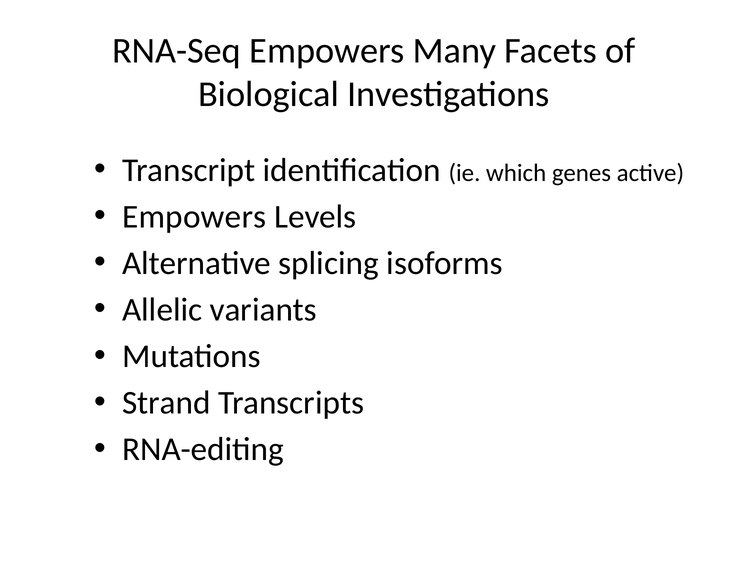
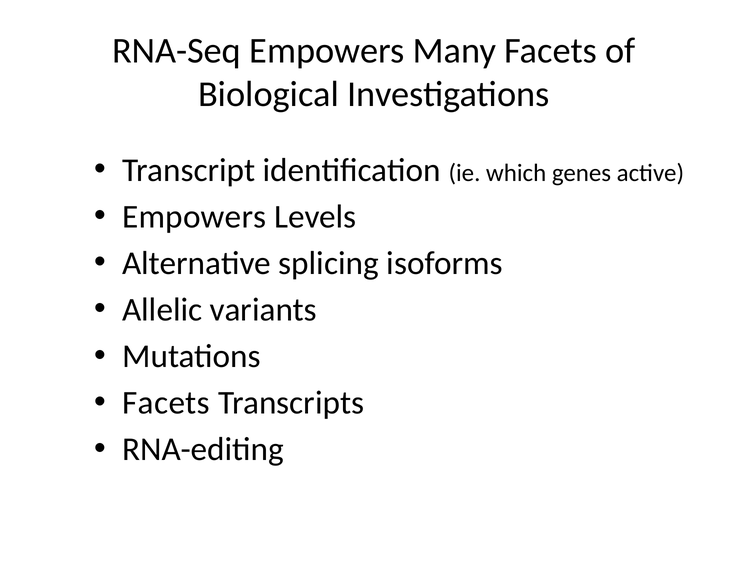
Strand: Strand -> Facets (166, 403)
